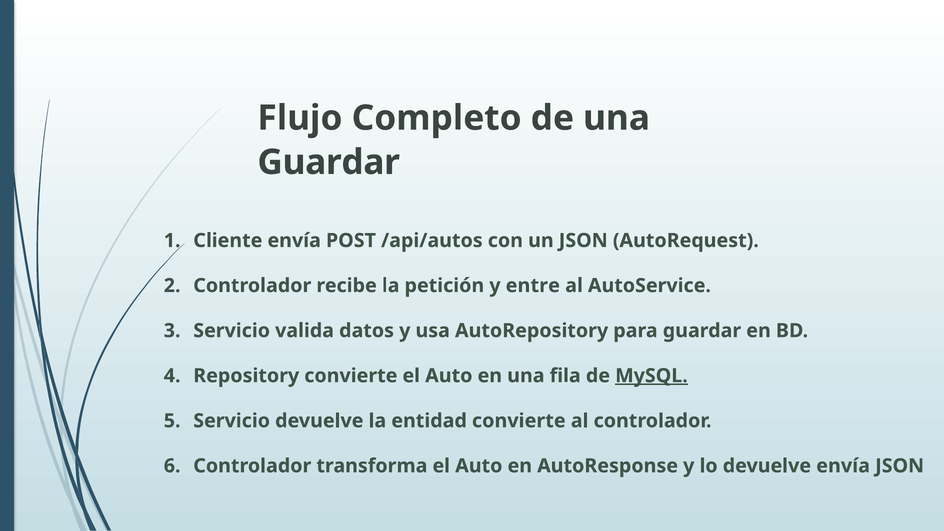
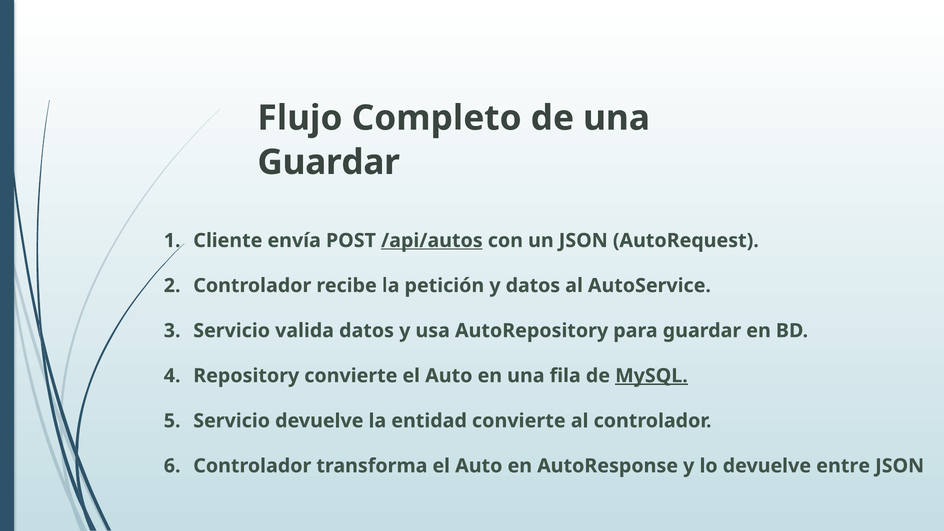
/api/autos underline: none -> present (432, 241)
y entre: entre -> datos (533, 286)
devuelve envía: envía -> entre (843, 466)
